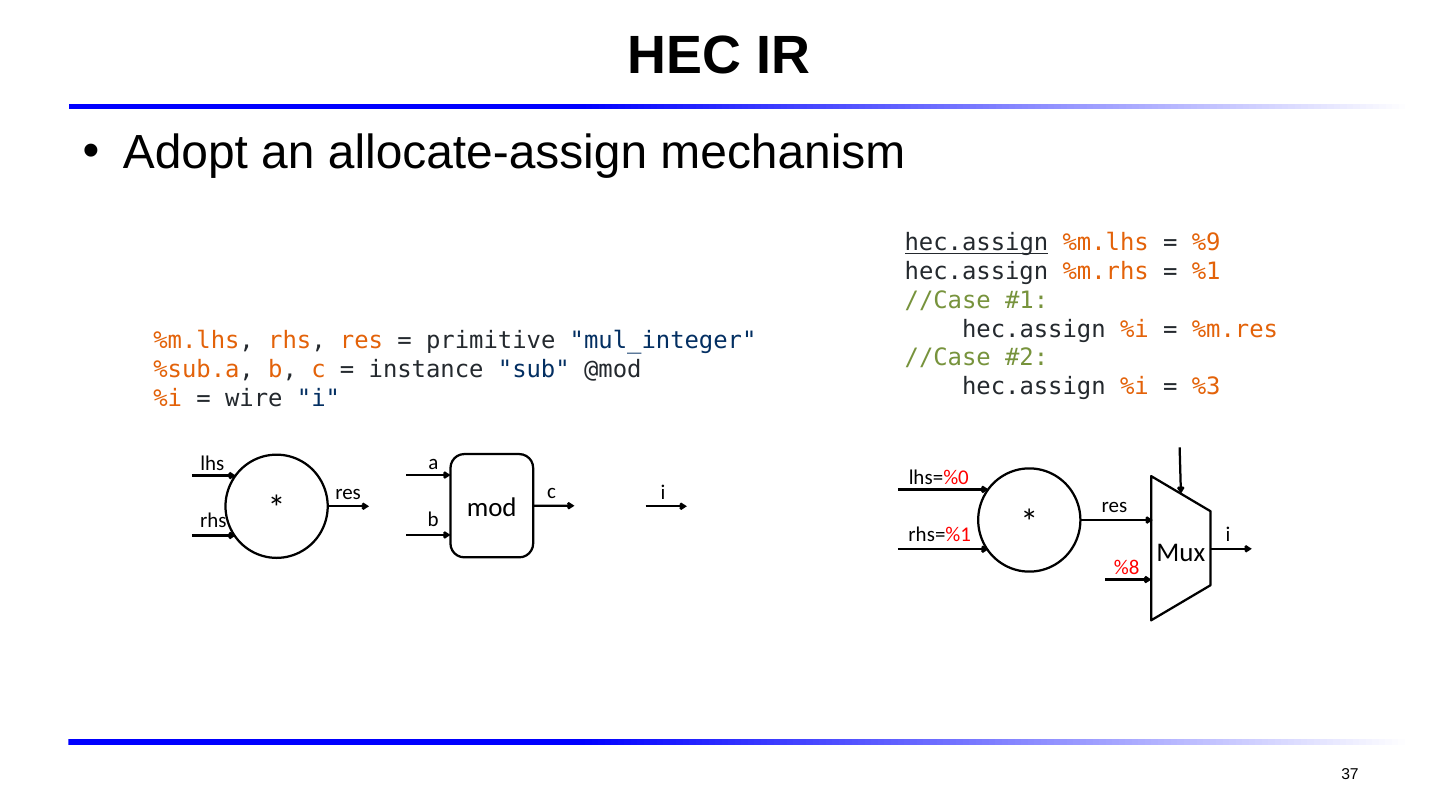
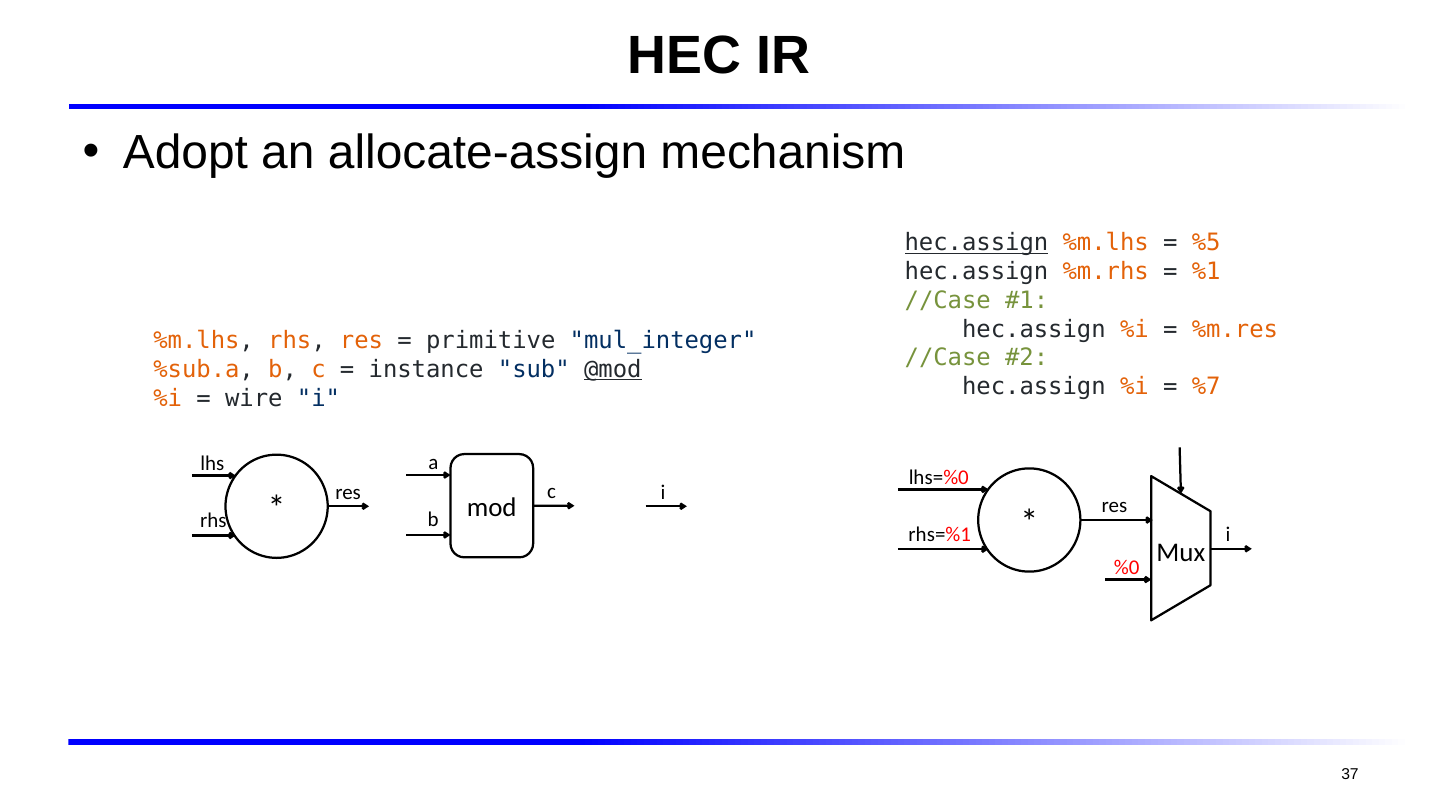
%9: %9 -> %5 (1206, 243)
@mod underline: none -> present (613, 369)
%3: %3 -> %7 (1206, 386)
%8: %8 -> %0 (1127, 567)
